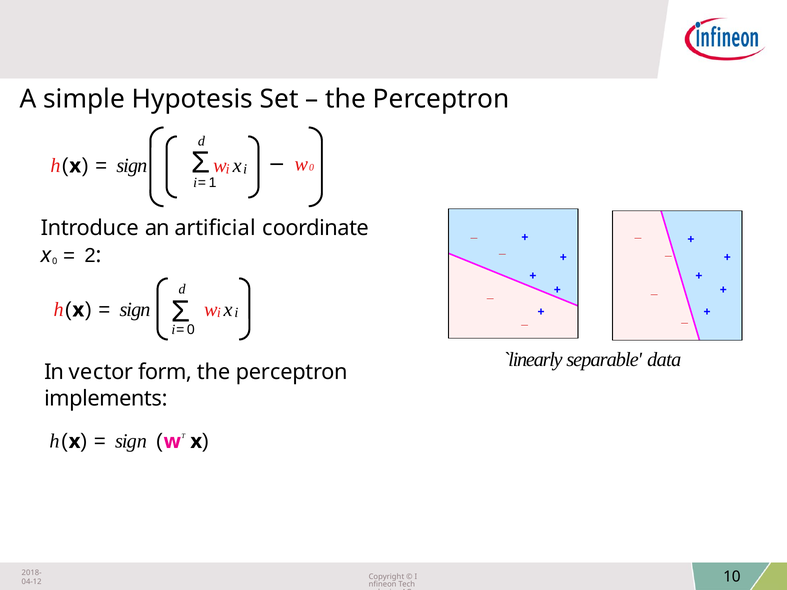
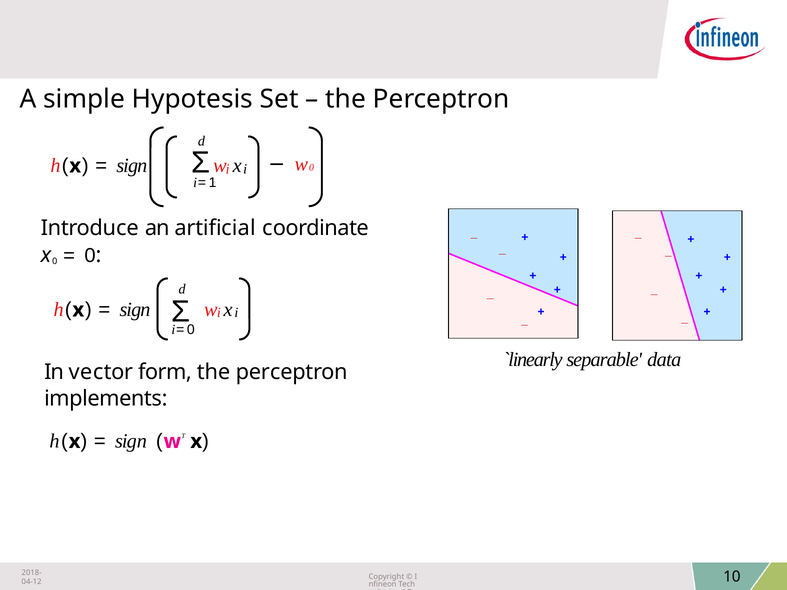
2: 2 -> 0 (90, 256)
